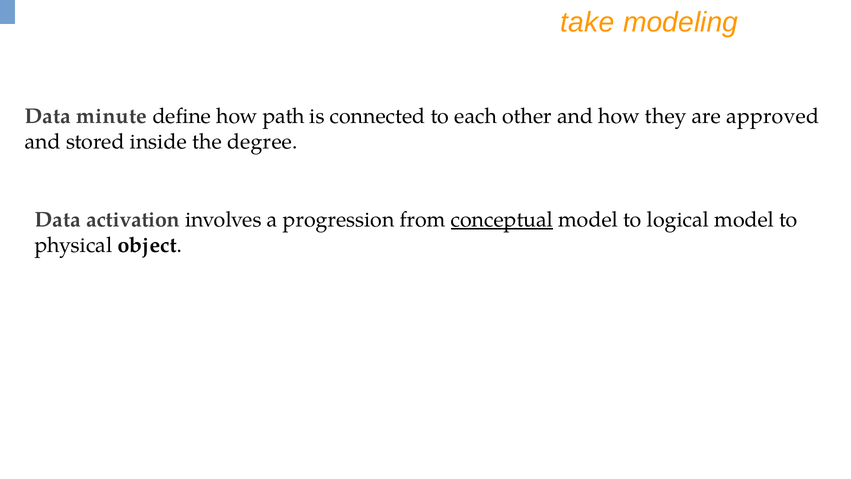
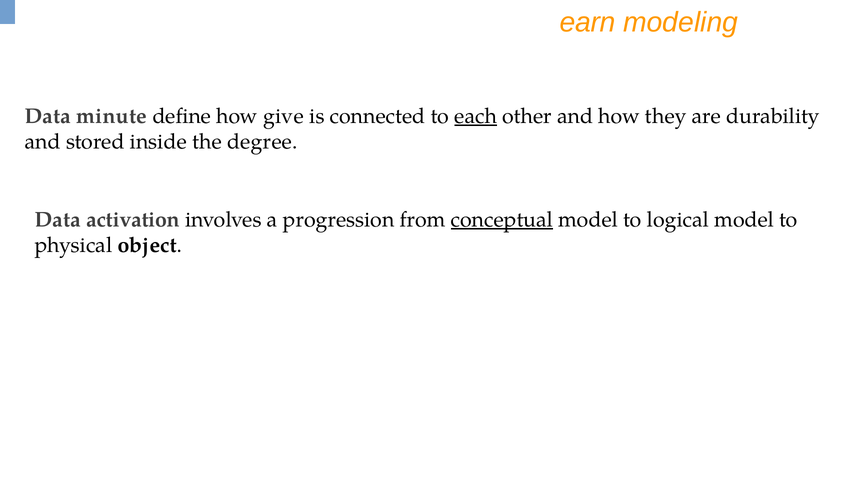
take: take -> earn (588, 22)
path: path -> give (283, 116)
each underline: none -> present (476, 116)
approved: approved -> durability (773, 116)
